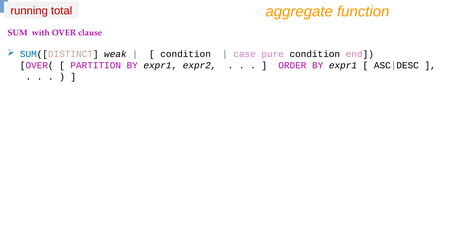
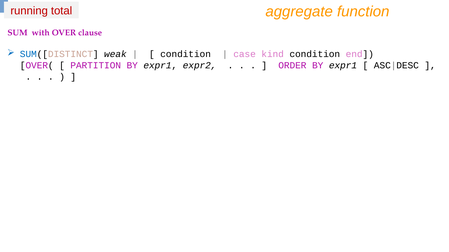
pure: pure -> kind (273, 54)
